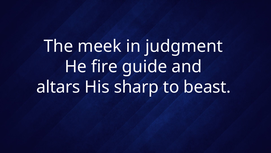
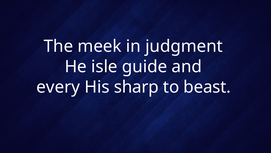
fire: fire -> isle (104, 66)
altars: altars -> every (58, 87)
